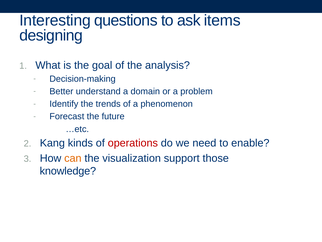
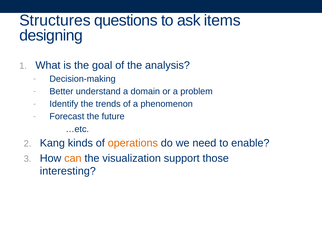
Interesting: Interesting -> Structures (55, 20)
operations colour: red -> orange (133, 143)
knowledge: knowledge -> interesting (68, 171)
